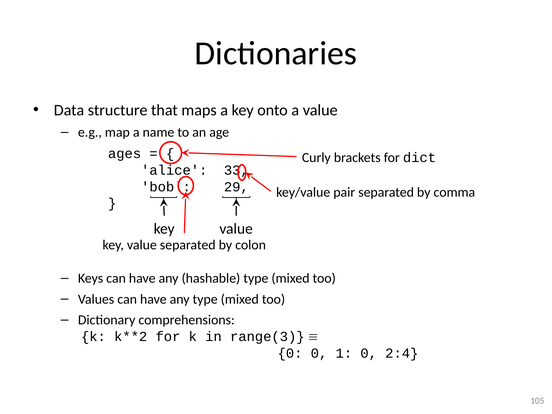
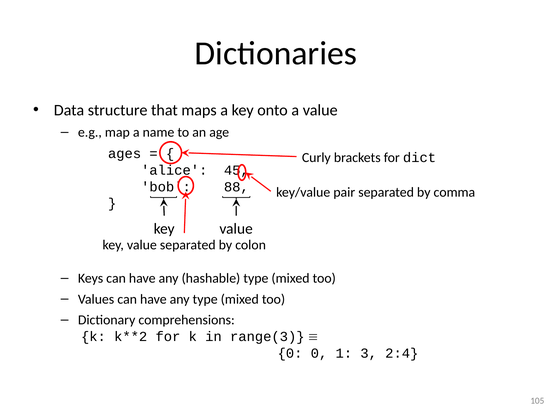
33: 33 -> 45 (236, 170)
29: 29 -> 88 (236, 187)
1 0: 0 -> 3 (369, 353)
